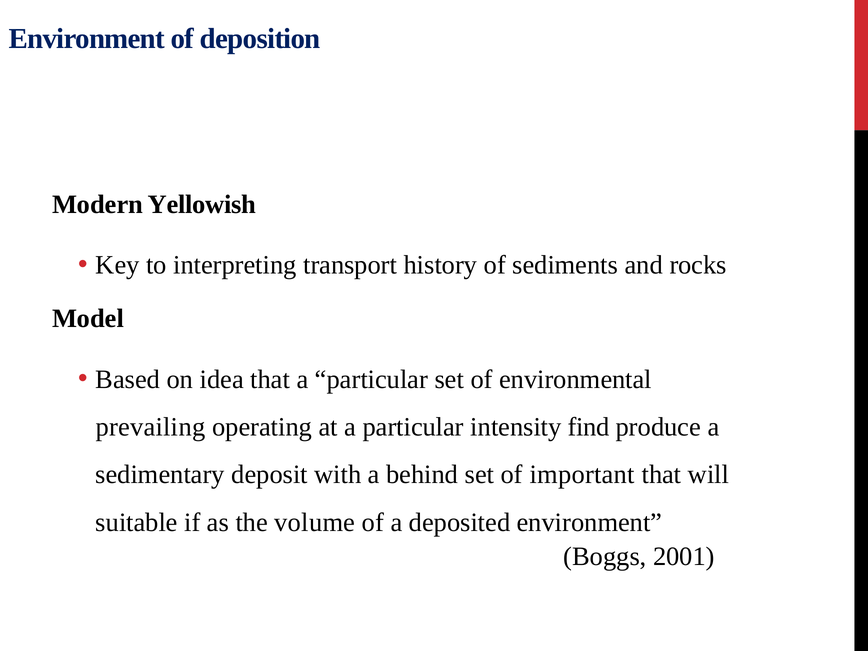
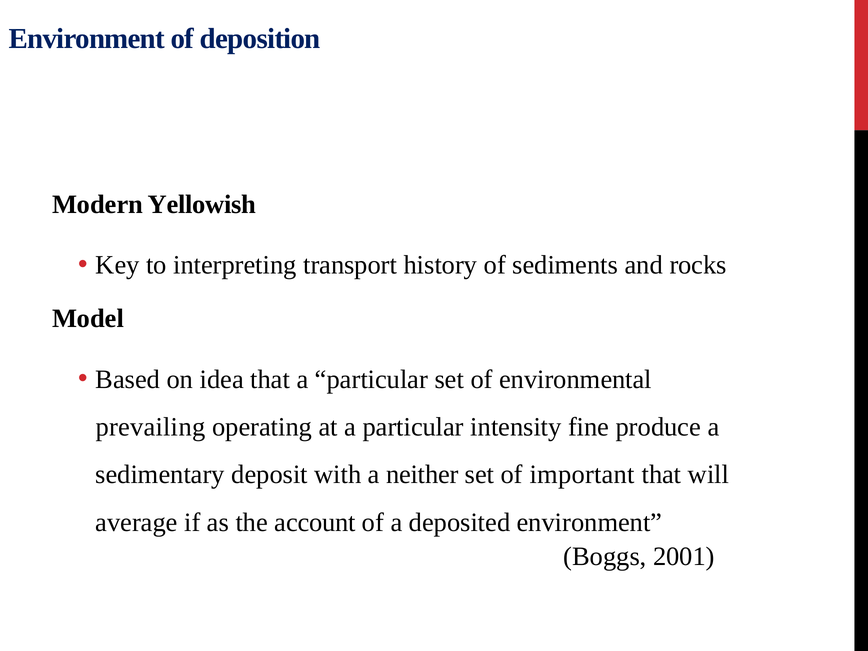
find: find -> fine (589, 427)
behind: behind -> neither (422, 475)
suitable: suitable -> average (137, 522)
volume: volume -> account (315, 522)
